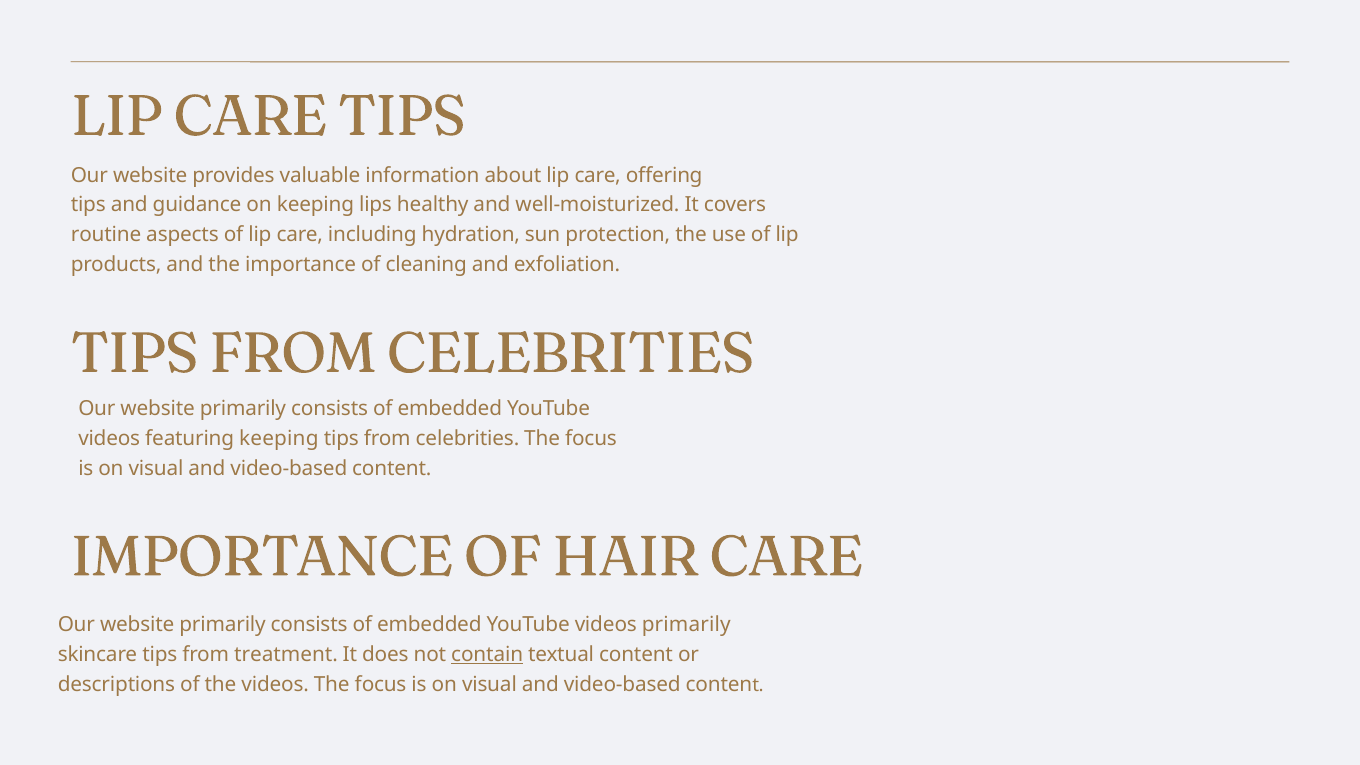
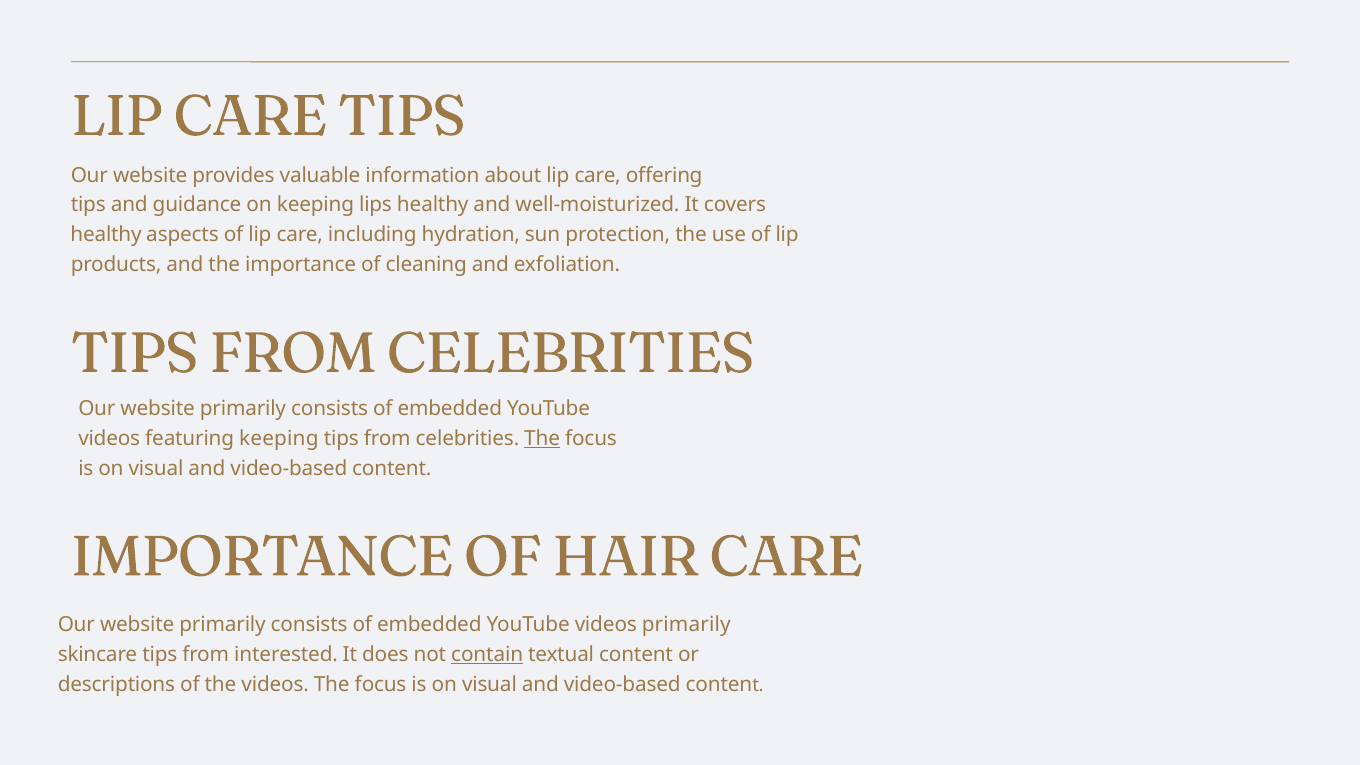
routine: routine -> healthy (106, 235)
The underline: none -> present (542, 439)
treatment: treatment -> interested (286, 654)
